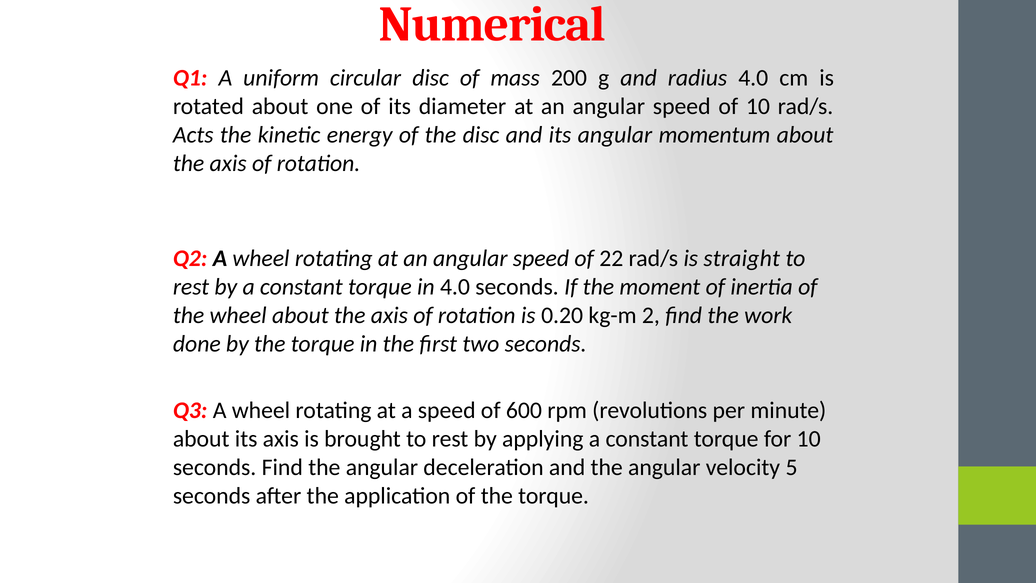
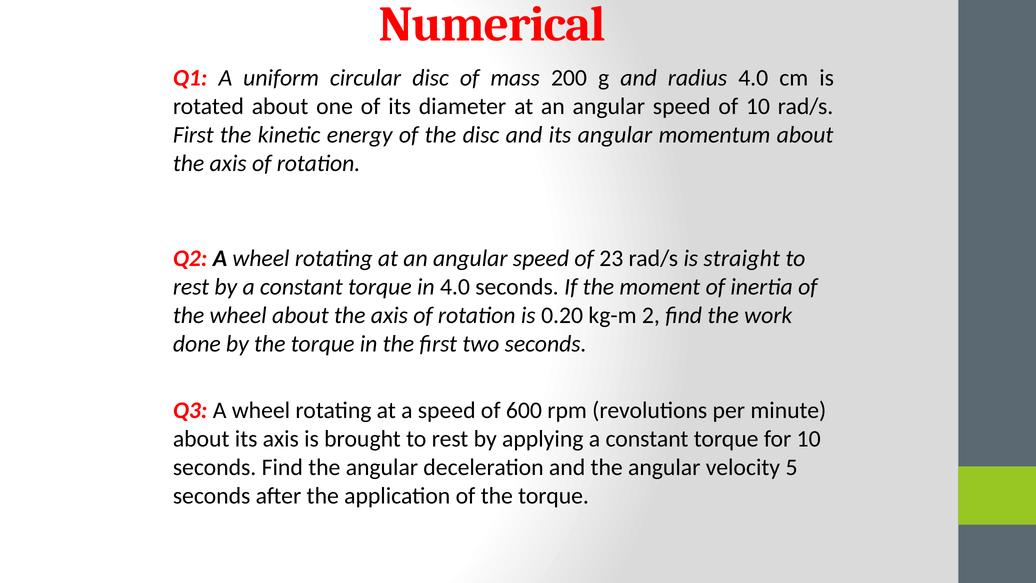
Acts: Acts -> First (193, 135)
22: 22 -> 23 (611, 258)
